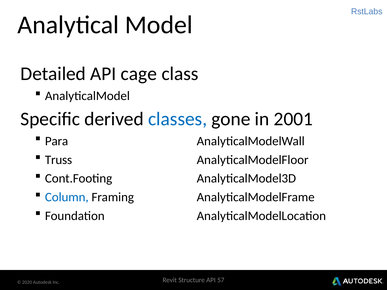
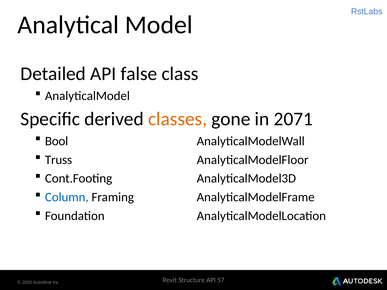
cage: cage -> false (139, 74)
classes colour: blue -> orange (178, 119)
2001: 2001 -> 2071 (293, 119)
Para: Para -> Bool (57, 141)
